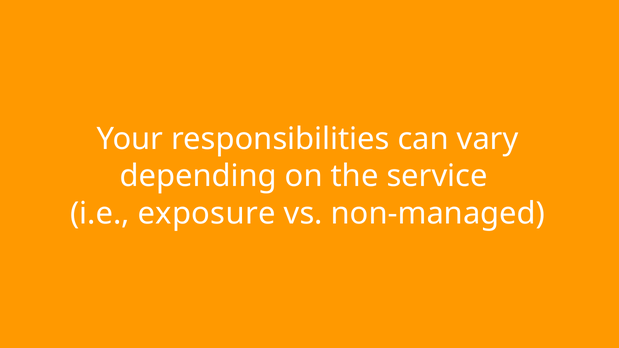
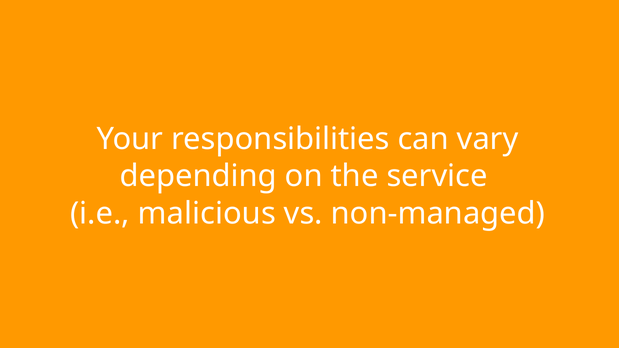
exposure: exposure -> malicious (207, 213)
